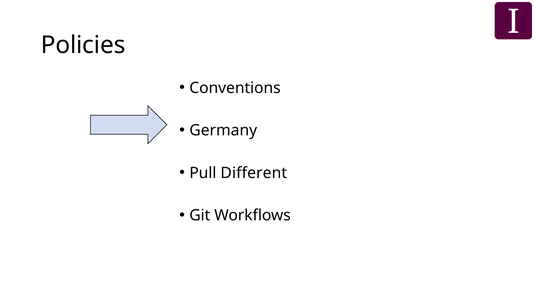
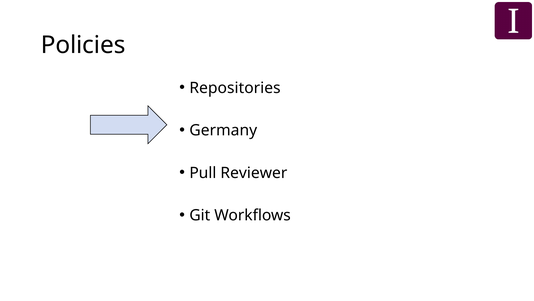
Conventions: Conventions -> Repositories (235, 88)
Different: Different -> Reviewer (254, 173)
